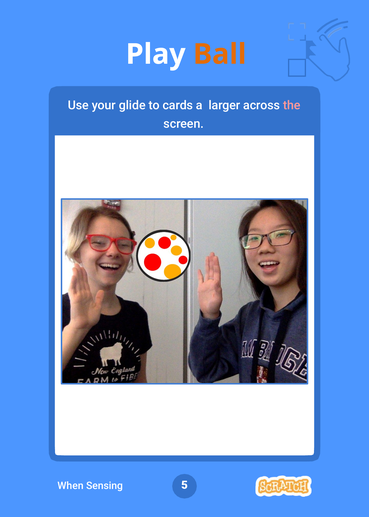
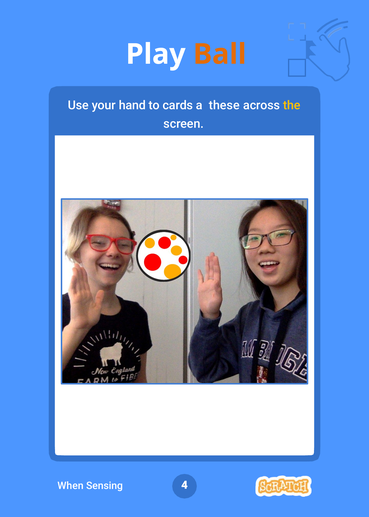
glide: glide -> hand (132, 105)
larger: larger -> these (224, 105)
the colour: pink -> yellow (292, 105)
5: 5 -> 4 (184, 485)
